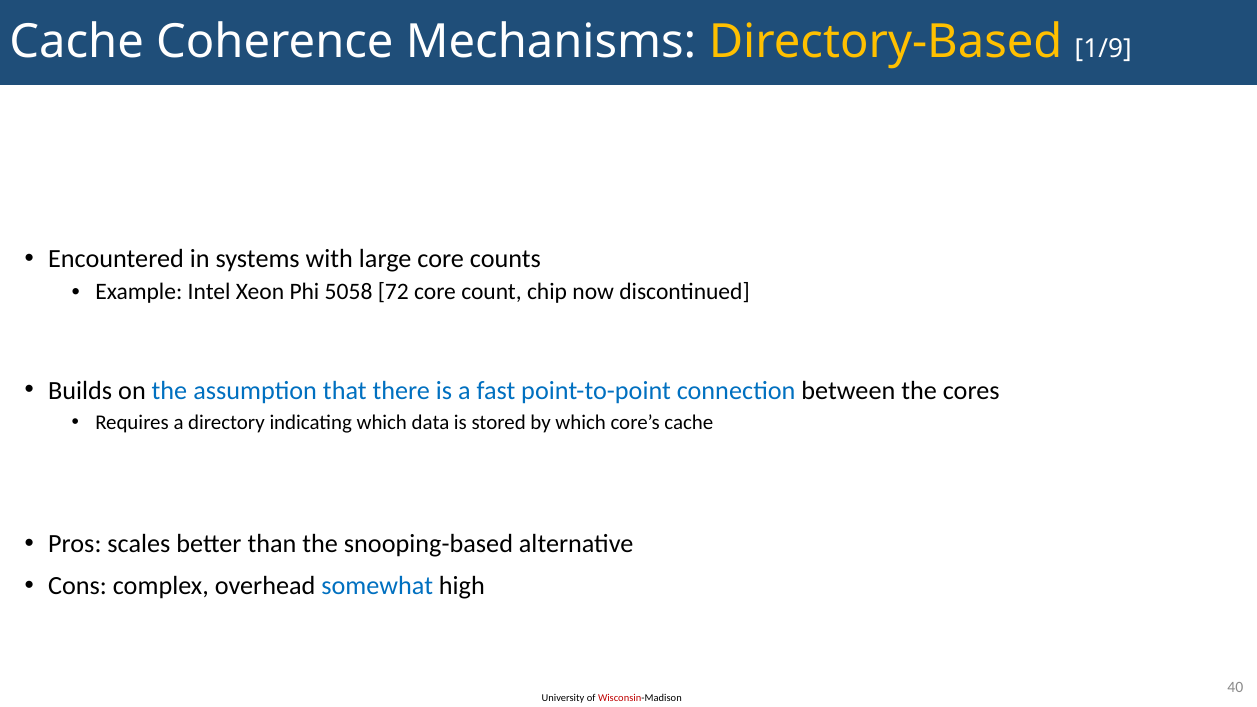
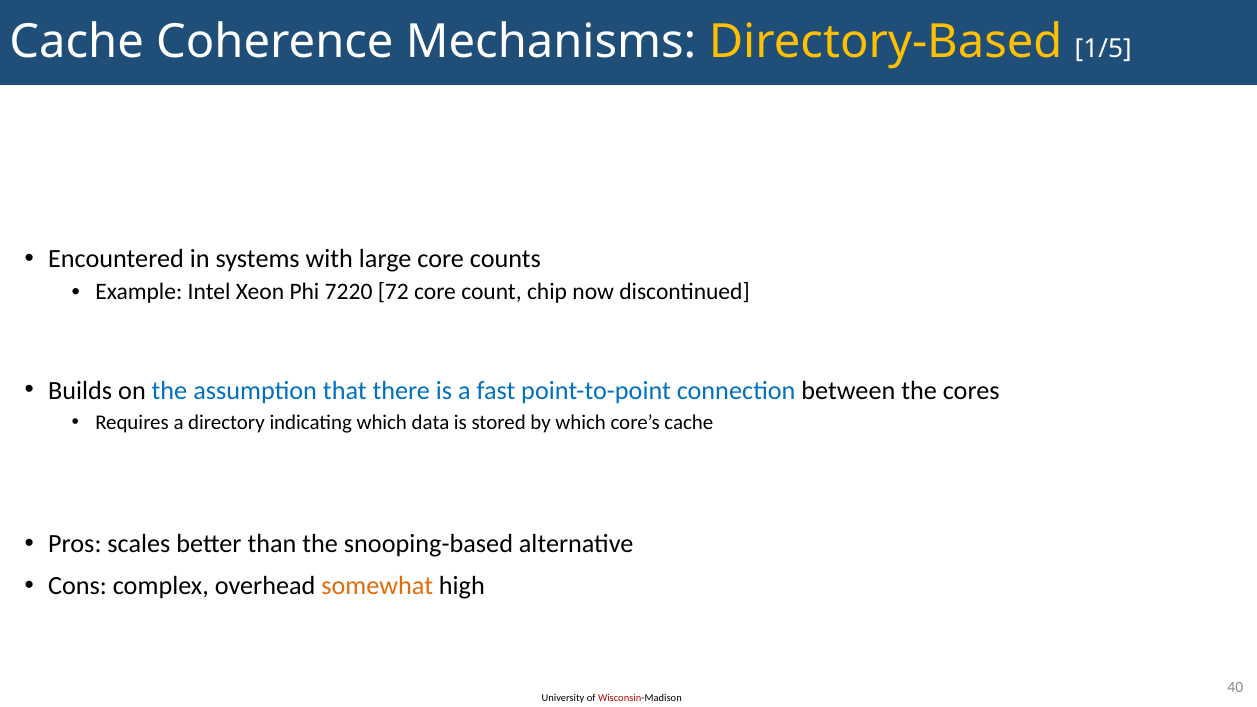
1/9: 1/9 -> 1/5 (1103, 49)
5058: 5058 -> 7220 (349, 292)
somewhat colour: blue -> orange (377, 586)
